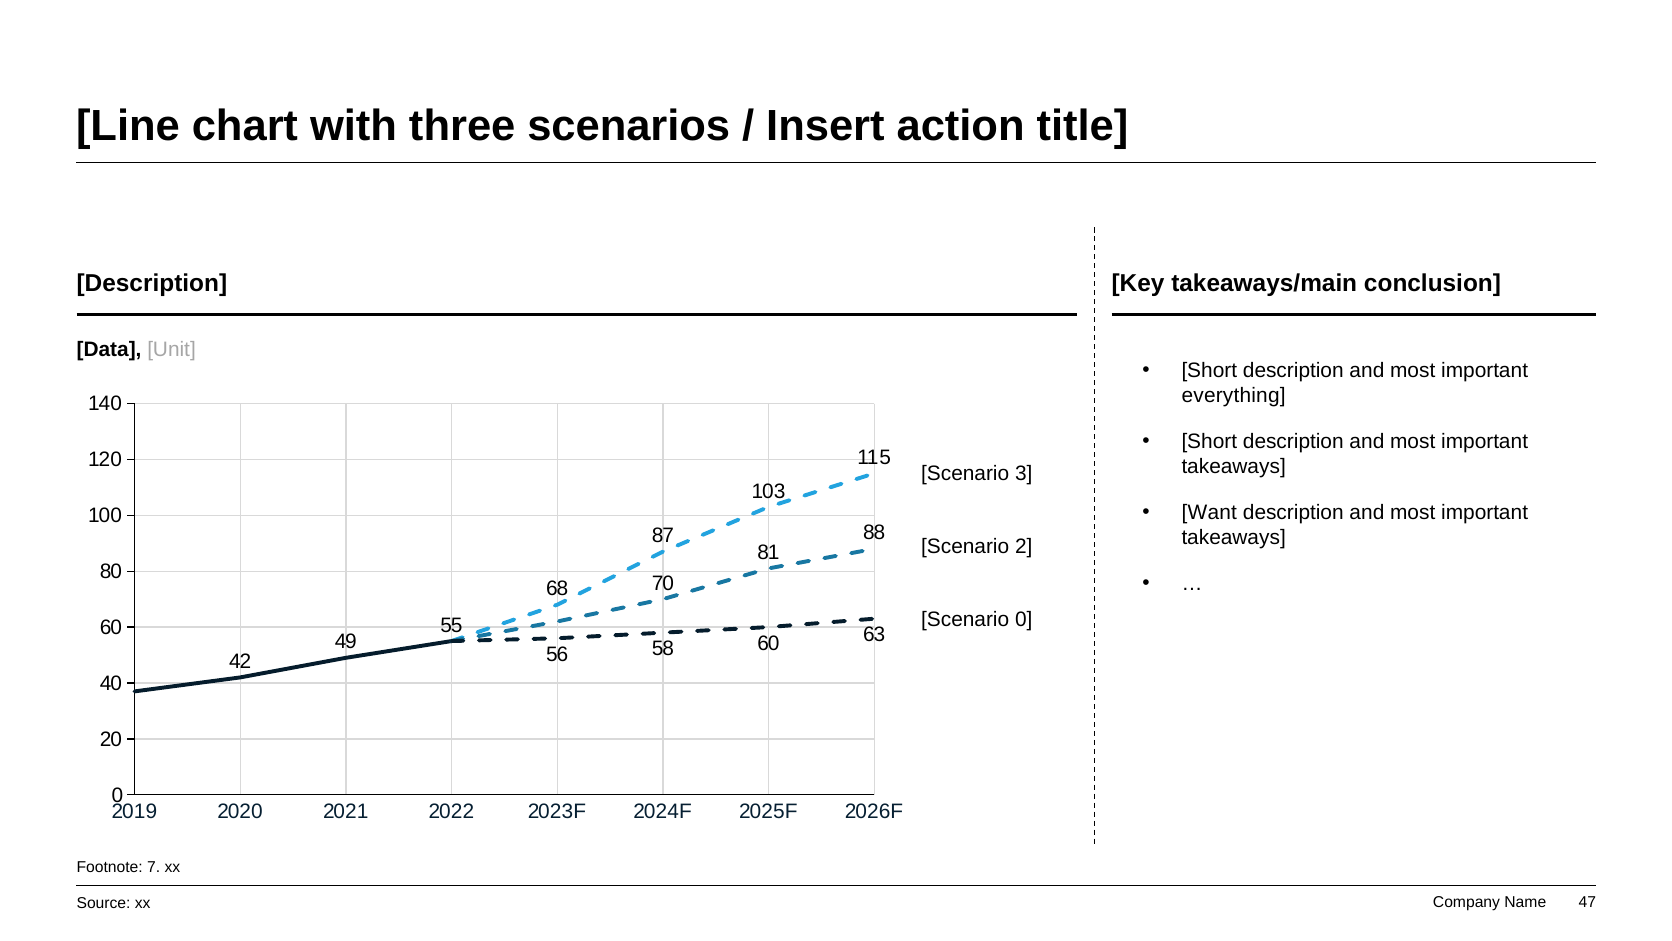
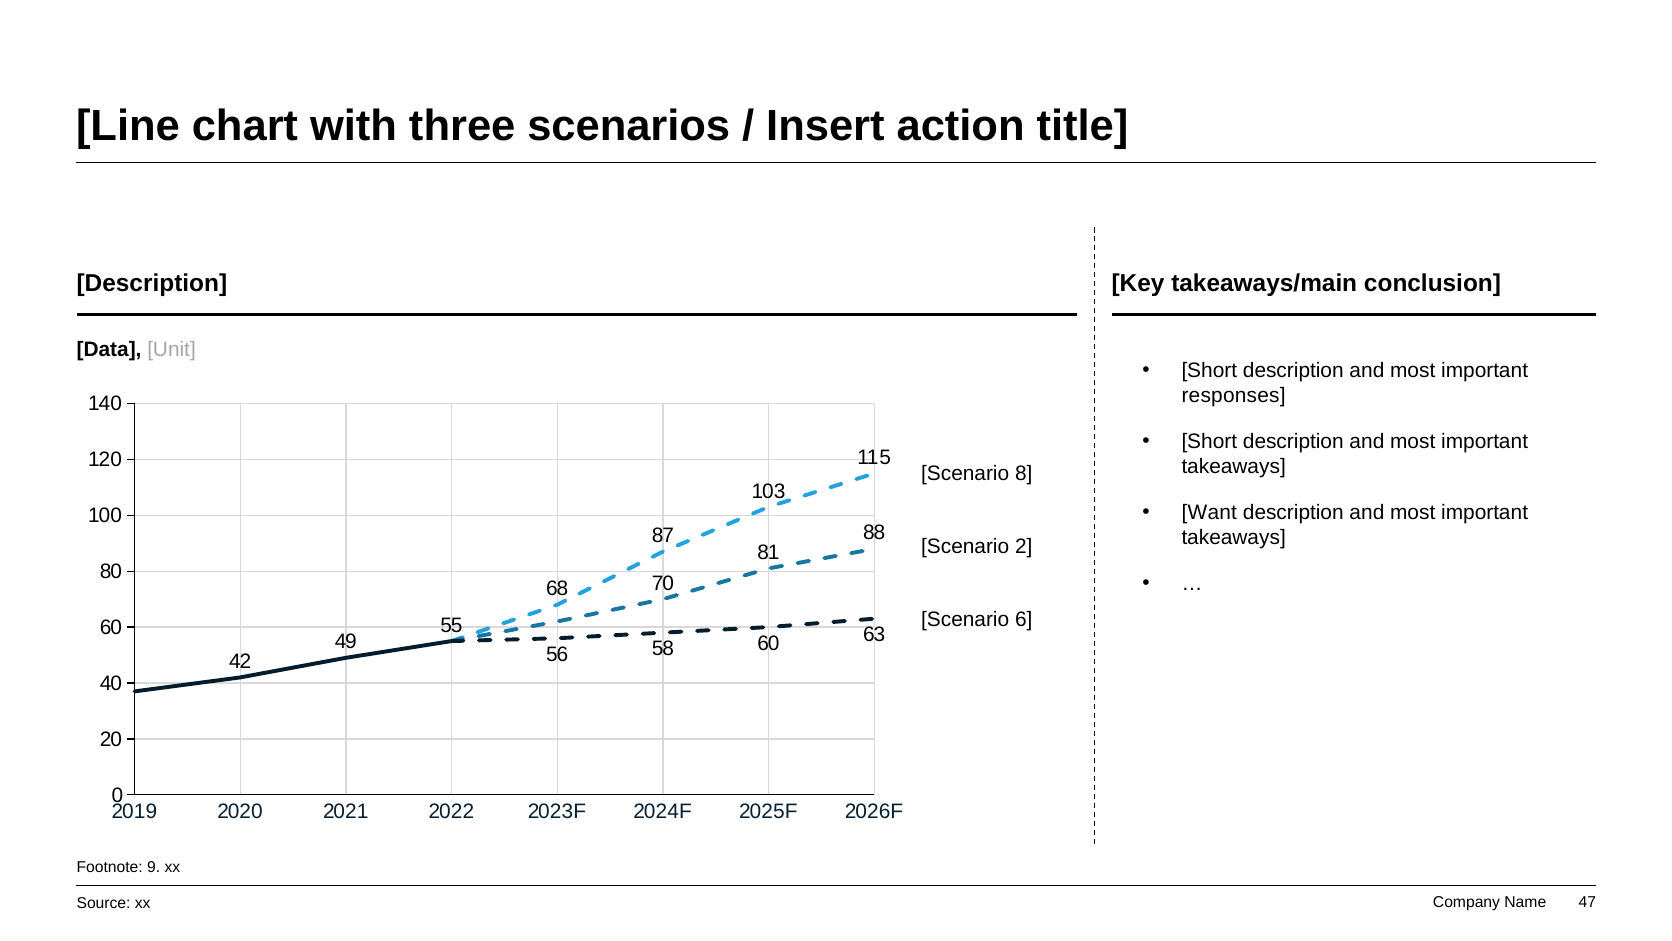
everything: everything -> responses (1234, 395)
3: 3 -> 8 (1024, 473)
Scenario 0: 0 -> 6 (1024, 619)
7: 7 -> 9 (154, 866)
